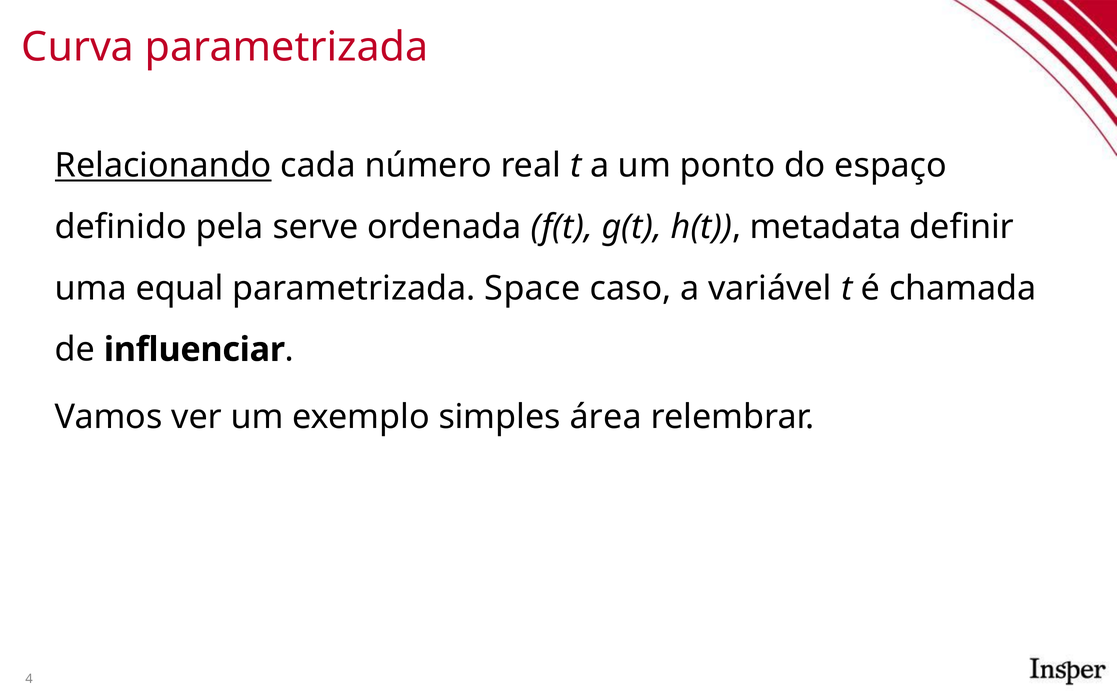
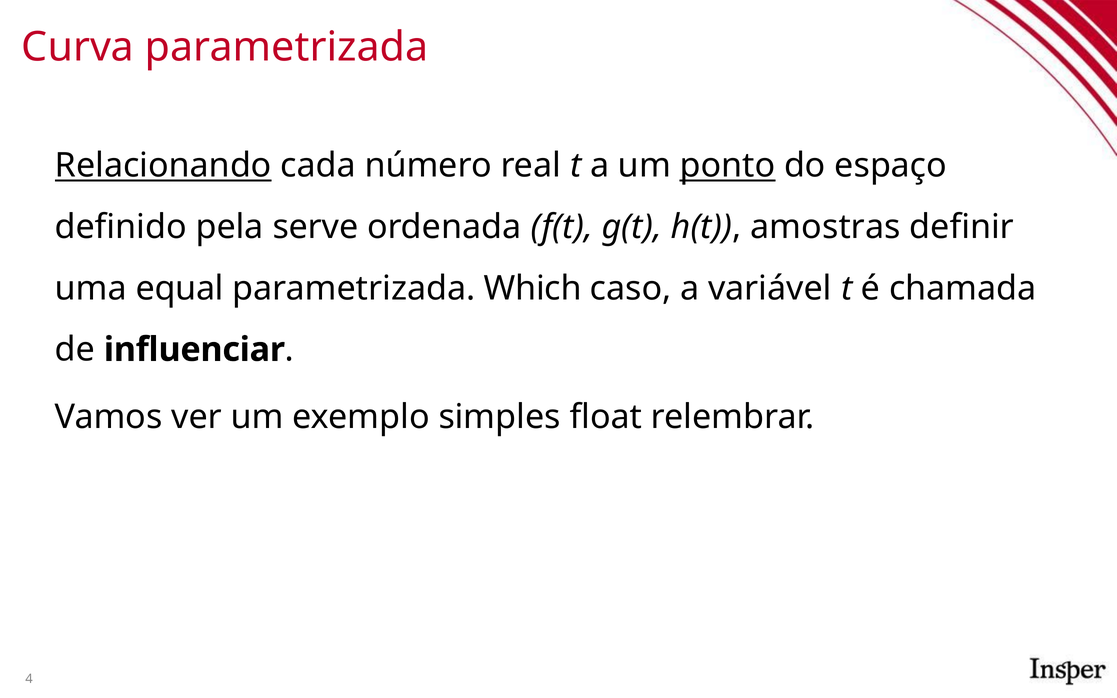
ponto underline: none -> present (728, 166)
metadata: metadata -> amostras (825, 227)
Space: Space -> Which (533, 288)
área: área -> float (606, 417)
